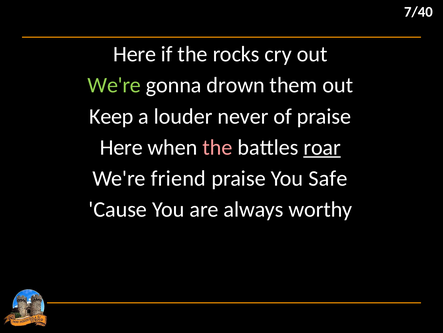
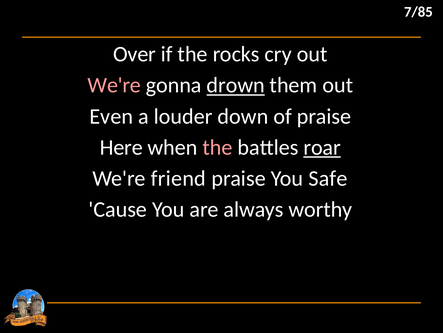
7/40: 7/40 -> 7/85 (418, 12)
Here: Here -> Over (135, 54)
We're colour: light green -> pink (114, 85)
drown underline: none -> present (236, 85)
Keep: Keep -> Even (111, 116)
never: never -> down (243, 116)
